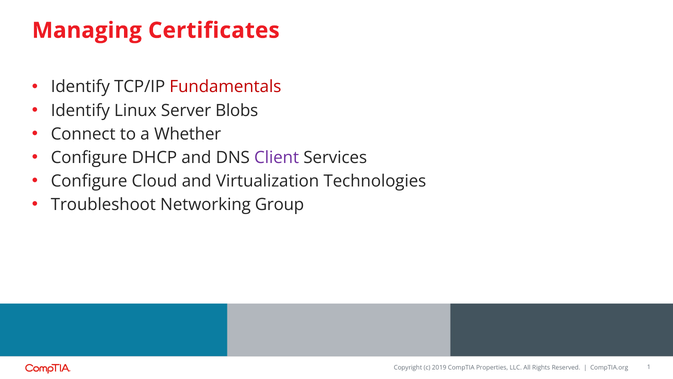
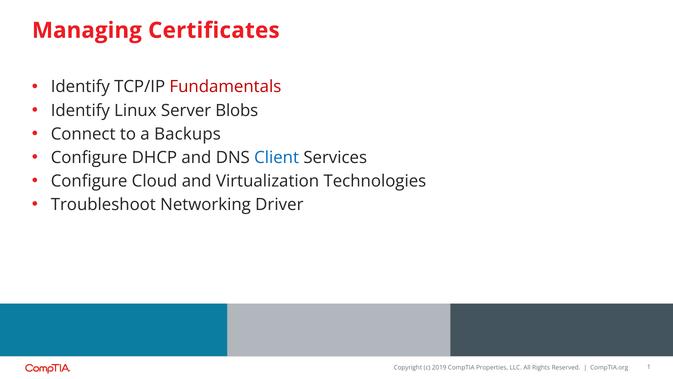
Whether: Whether -> Backups (188, 134)
Client colour: purple -> blue (277, 157)
Group: Group -> Driver (279, 205)
